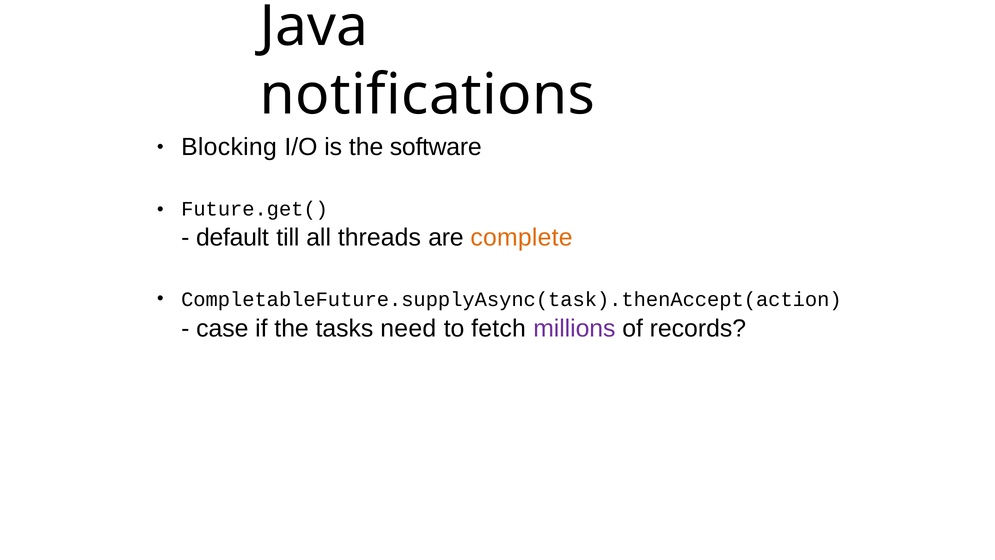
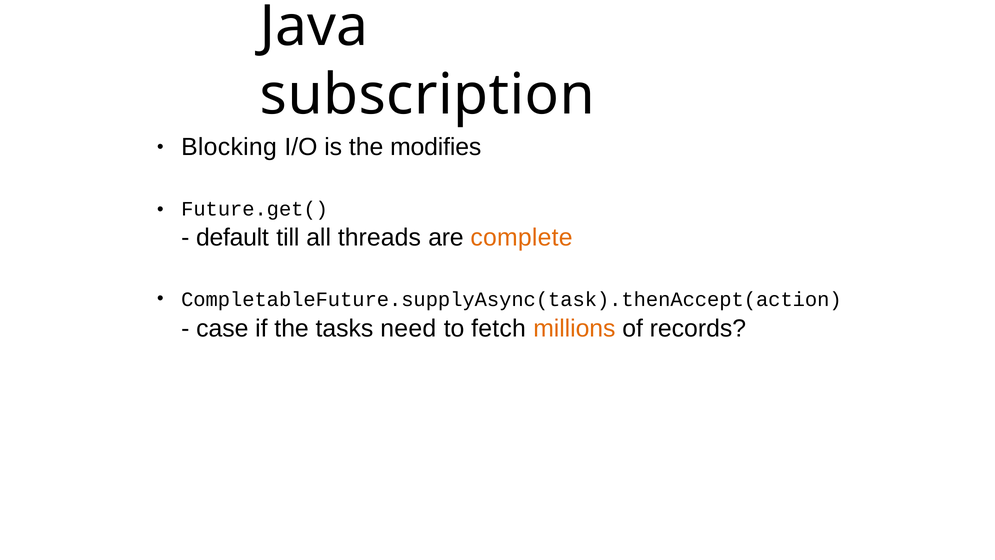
notifications: notifications -> subscription (427, 95)
software: software -> modifies (436, 147)
millions colour: purple -> orange (574, 328)
